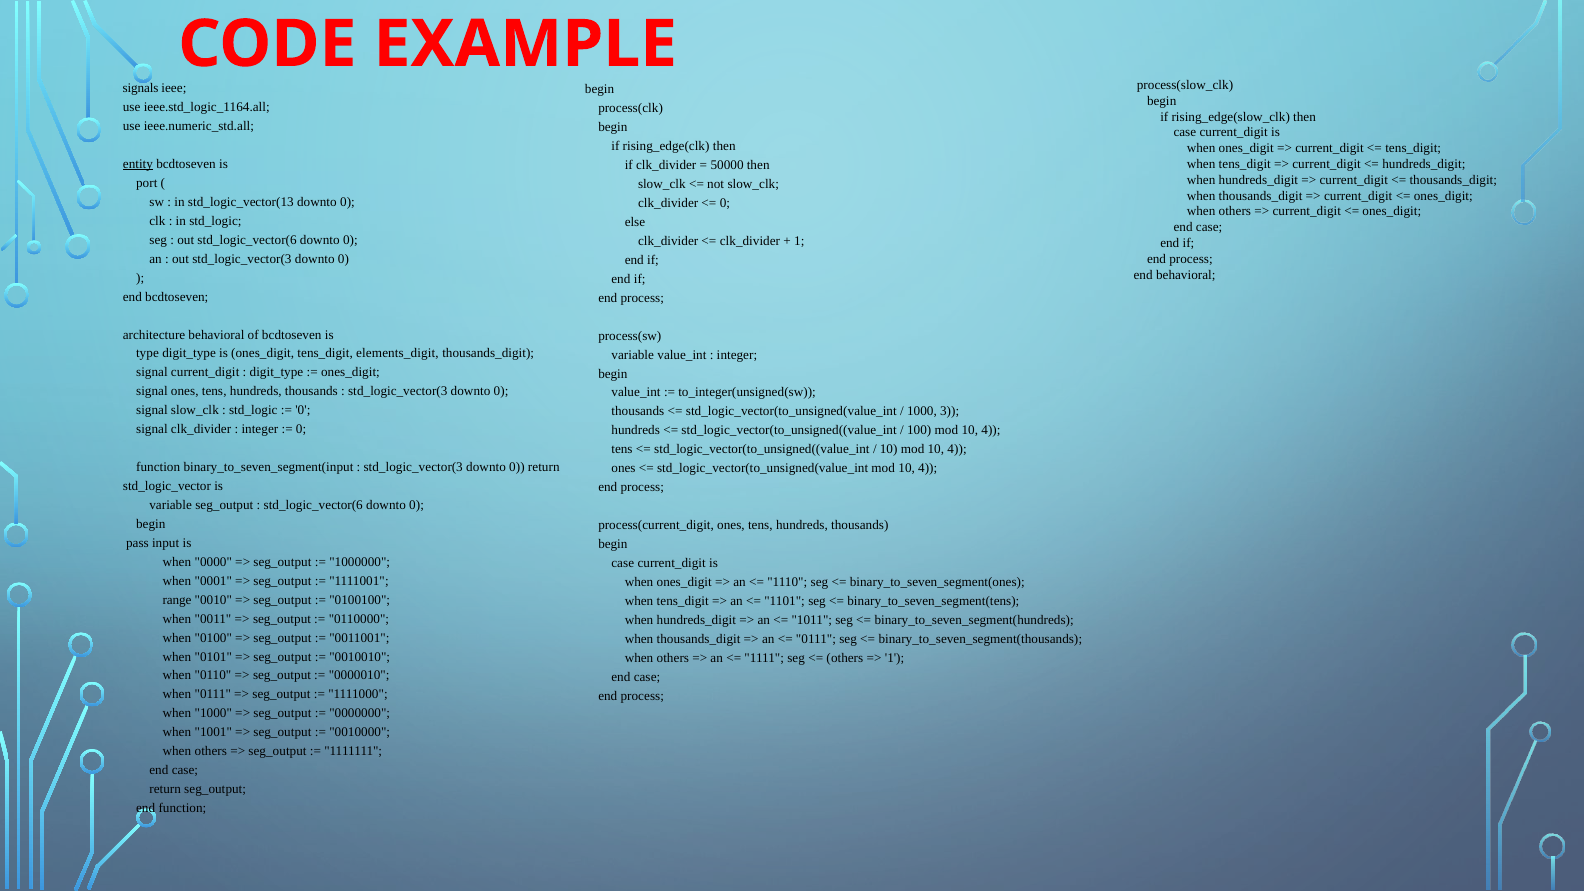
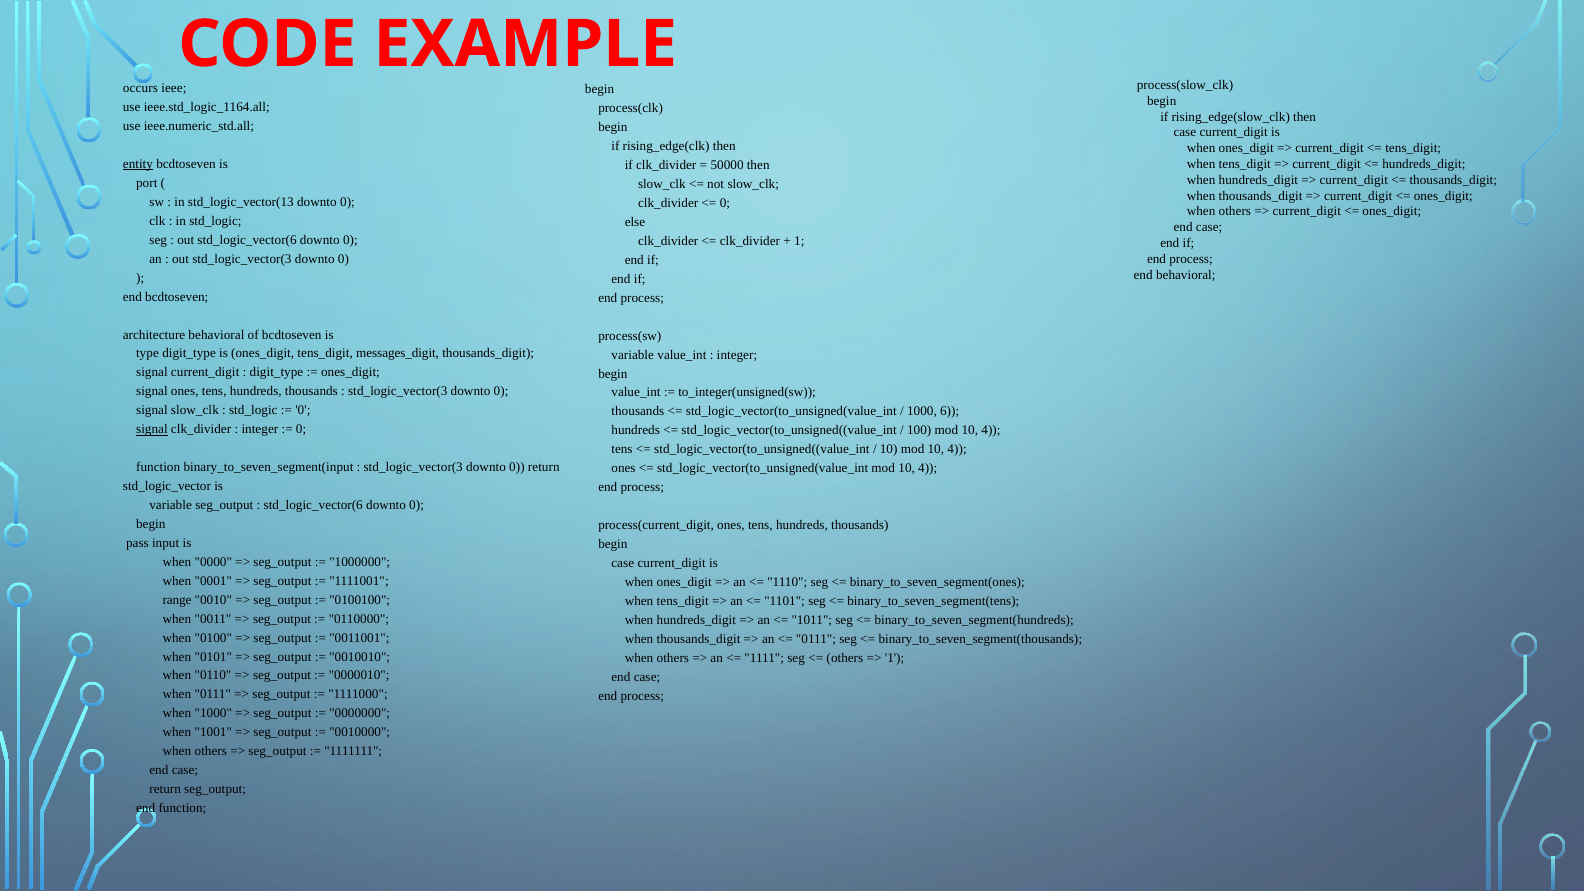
signals: signals -> occurs (140, 88)
elements_digit: elements_digit -> messages_digit (398, 354)
3: 3 -> 6 (950, 412)
signal underline: none -> present (152, 429)
